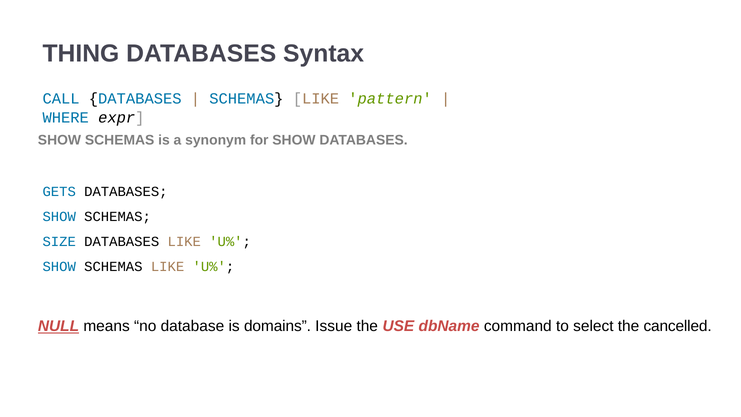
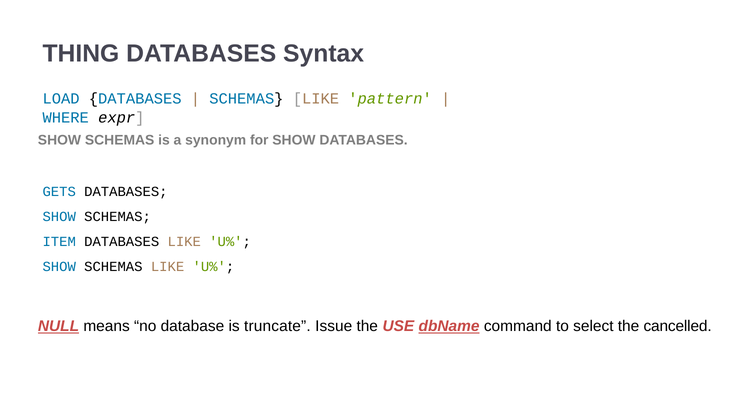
CALL: CALL -> LOAD (61, 99)
SIZE: SIZE -> ITEM (59, 242)
domains: domains -> truncate (277, 326)
dbName underline: none -> present (449, 326)
